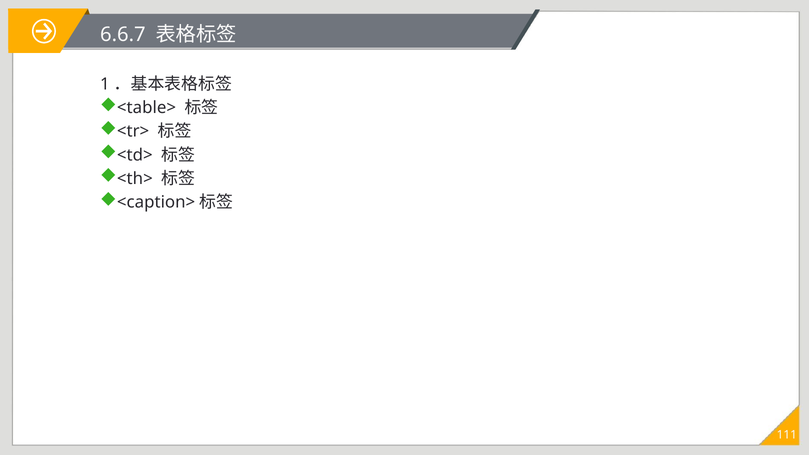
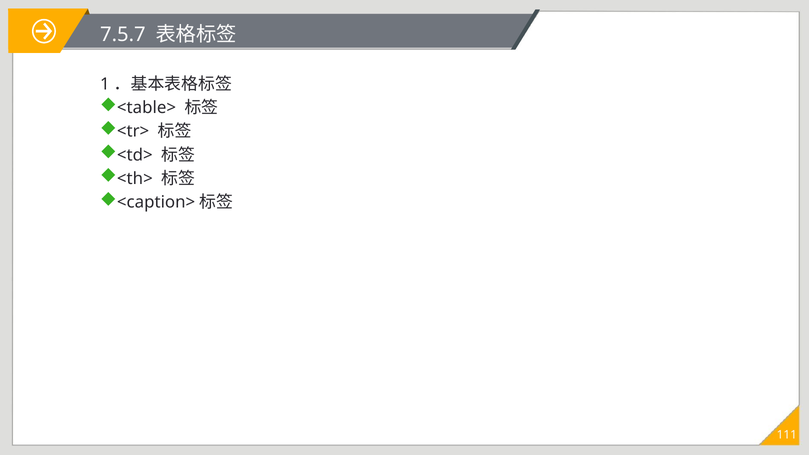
6.6.7: 6.6.7 -> 7.5.7 (123, 34)
